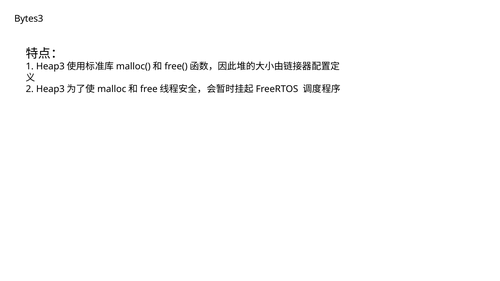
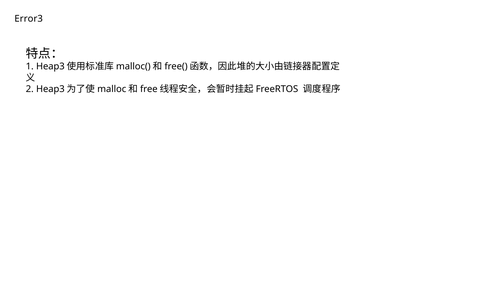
Bytes3: Bytes3 -> Error3 (29, 19)
